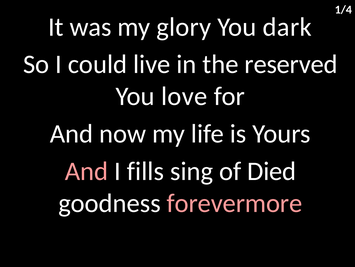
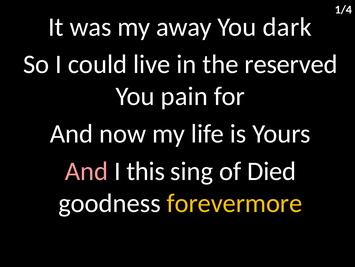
glory: glory -> away (184, 27)
love: love -> pain (184, 96)
fills: fills -> this (146, 171)
forevermore colour: pink -> yellow (234, 203)
